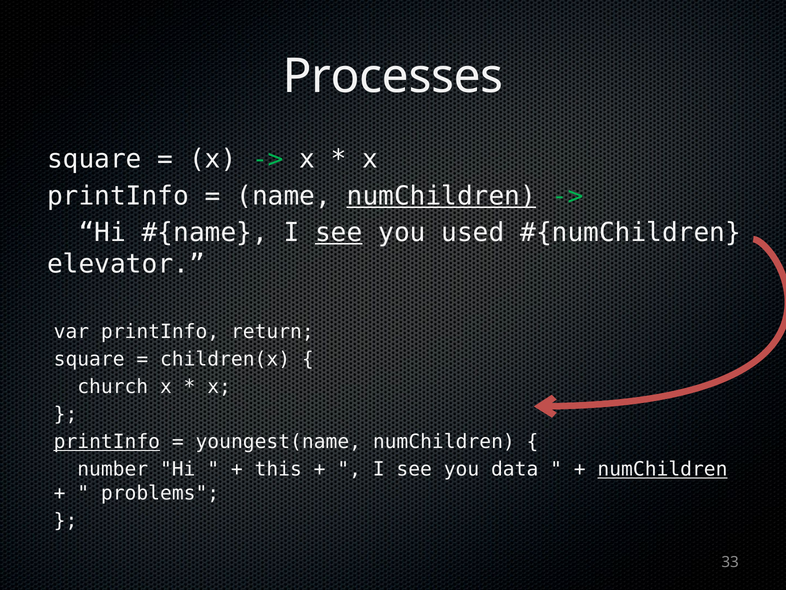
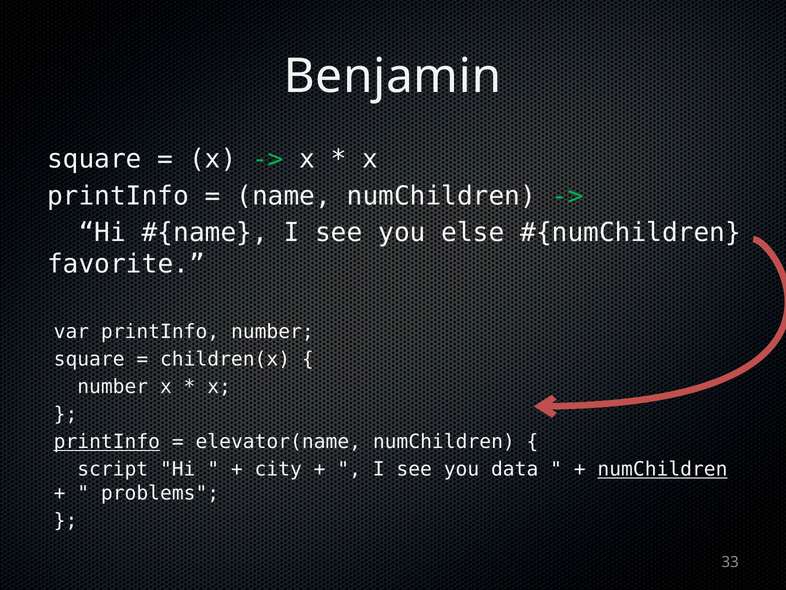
Processes: Processes -> Benjamin (393, 76)
numChildren underline: present -> none (441, 196)
see underline: present -> none (339, 232)
used: used -> else (473, 232)
elevator: elevator -> favorite (126, 264)
printInfo return: return -> number (272, 331)
church: church -> number (113, 387)
youngest(name: youngest(name -> elevator(name (278, 442)
number: number -> script (113, 469)
this: this -> city (278, 469)
